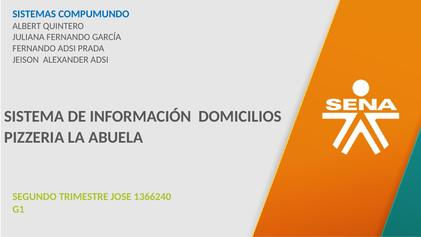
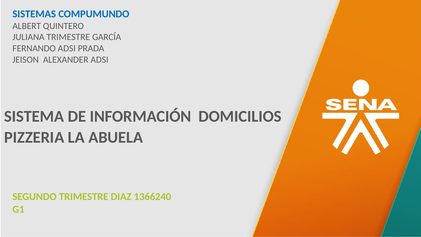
JULIANA FERNANDO: FERNANDO -> TRIMESTRE (68, 37)
JOSE: JOSE -> DIAZ (121, 197)
